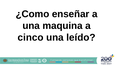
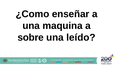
cinco: cinco -> sobre (31, 37)
